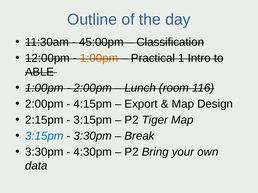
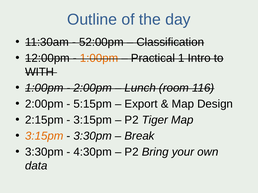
45:00pm: 45:00pm -> 52:00pm (101, 42)
ABLE: ABLE -> WITH (40, 72)
4:15pm: 4:15pm -> 5:15pm (93, 104)
3:15pm colour: blue -> orange (44, 136)
